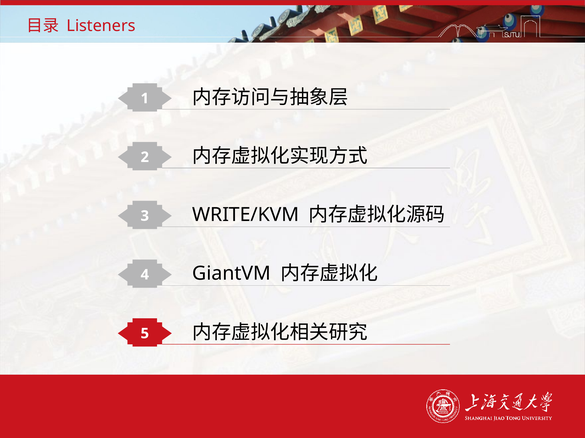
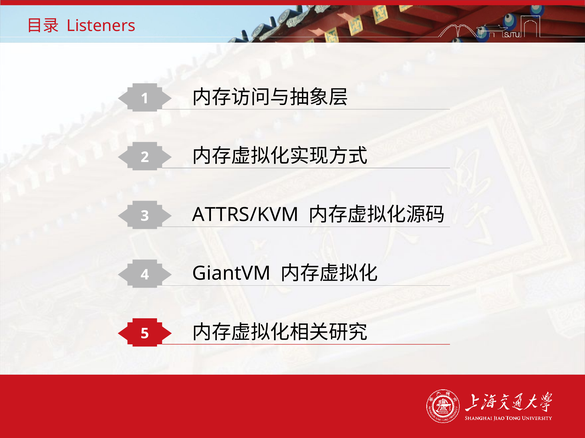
WRITE/KVM: WRITE/KVM -> ATTRS/KVM (246, 215)
